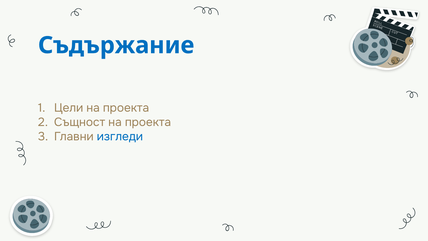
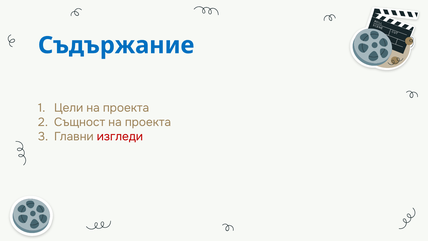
изгледи colour: blue -> red (120, 136)
